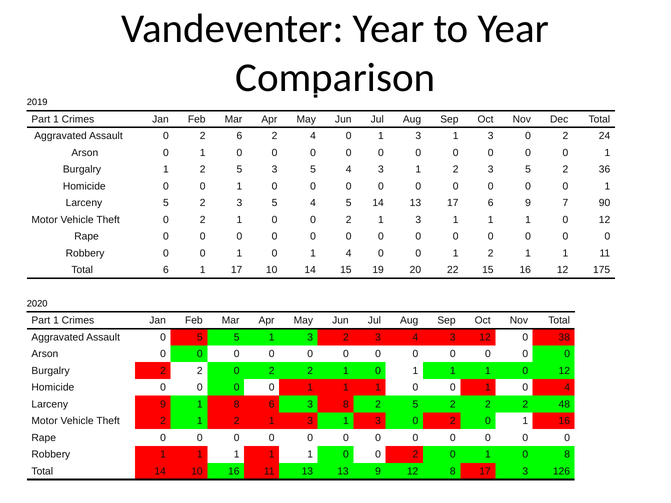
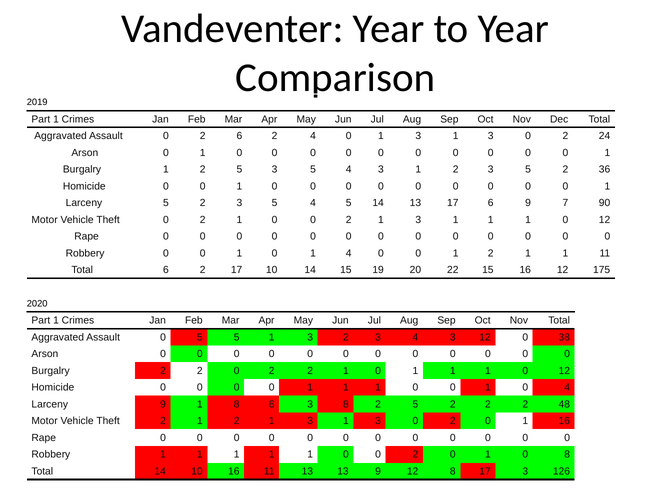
Total 6 1: 1 -> 2 (203, 270)
